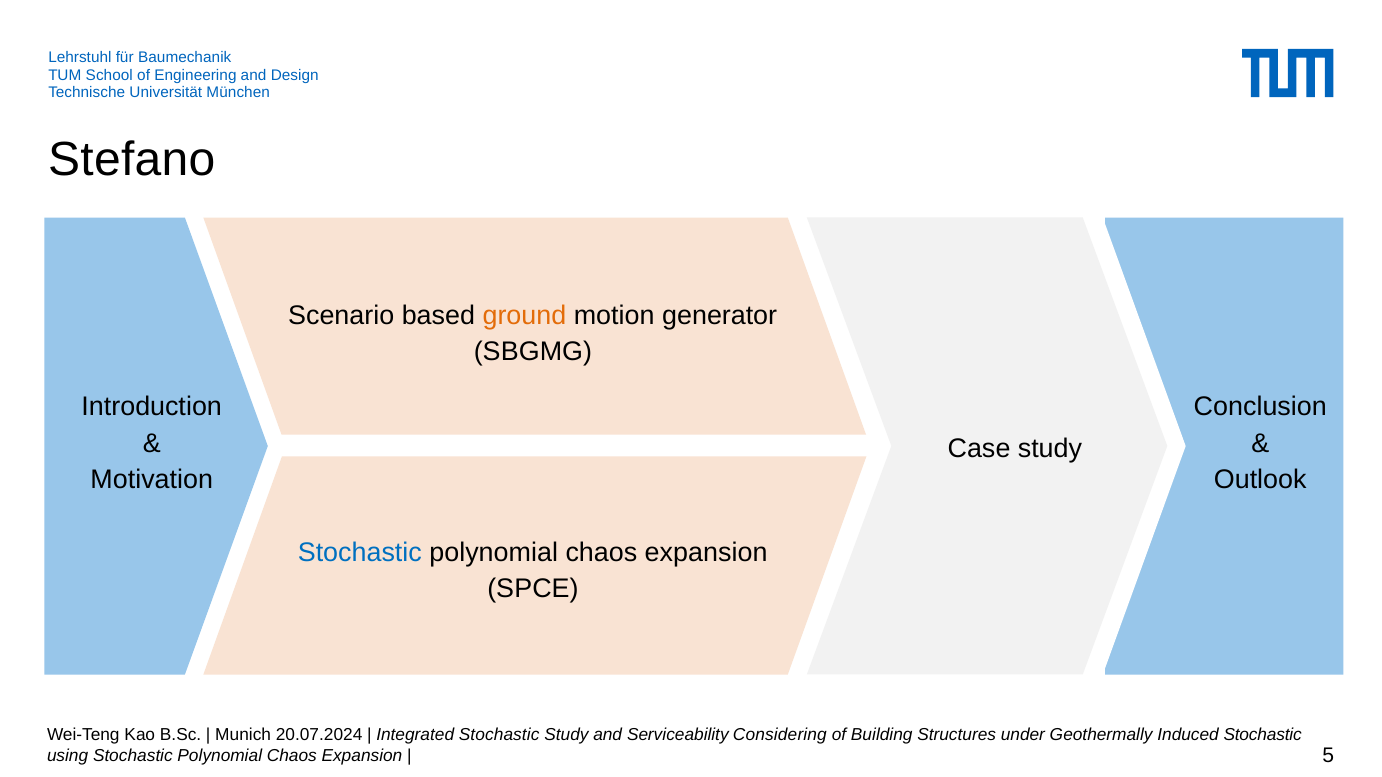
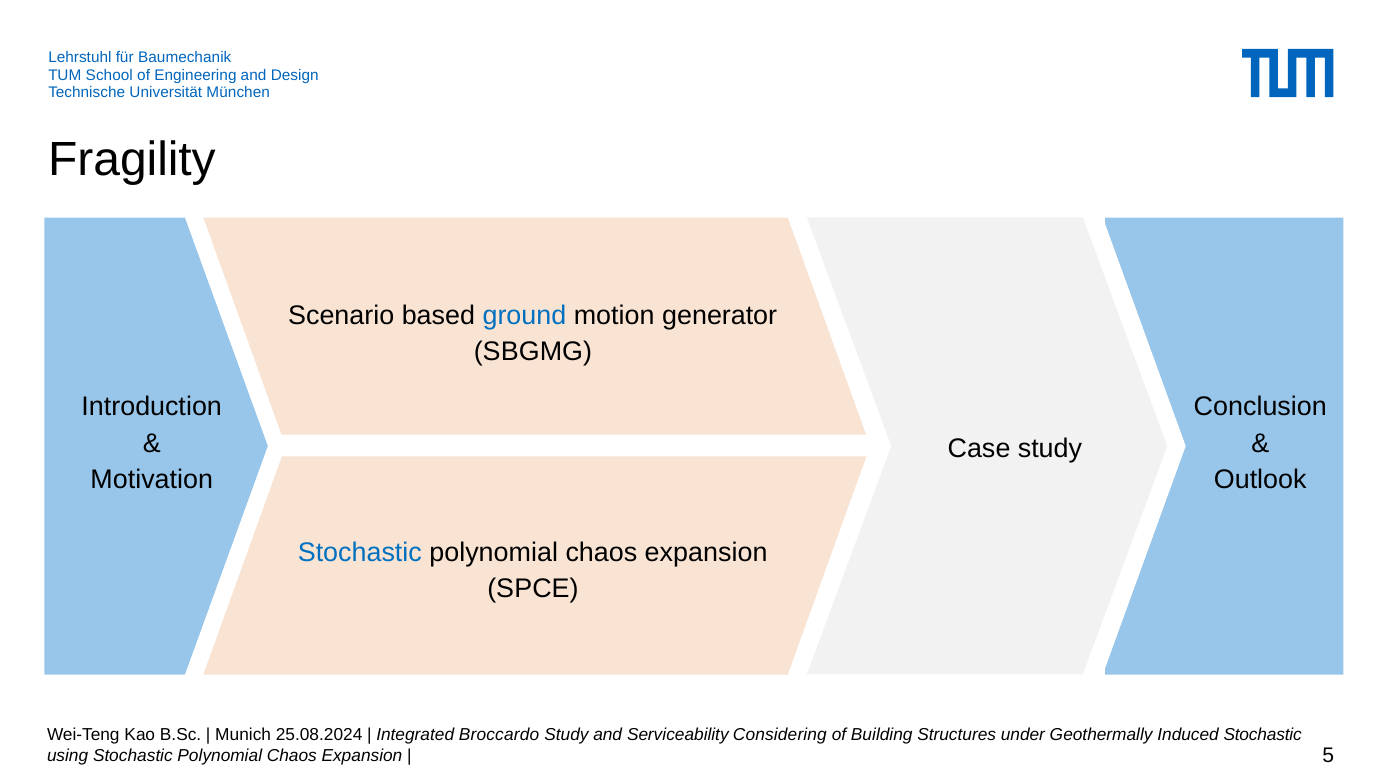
Stefano: Stefano -> Fragility (132, 159)
ground colour: orange -> blue (524, 315)
20.07.2024: 20.07.2024 -> 25.08.2024 (319, 735)
Integrated Stochastic: Stochastic -> Broccardo (499, 735)
